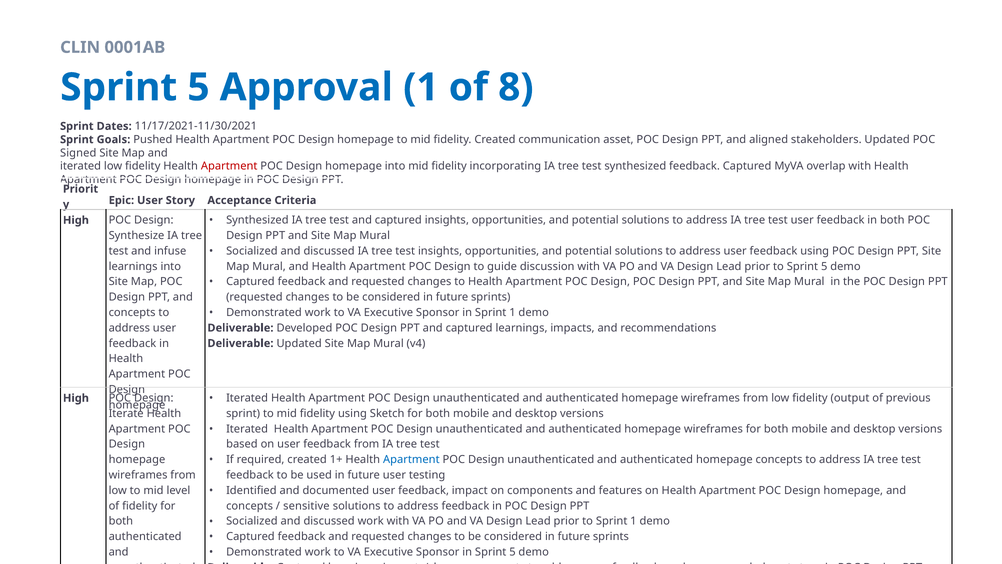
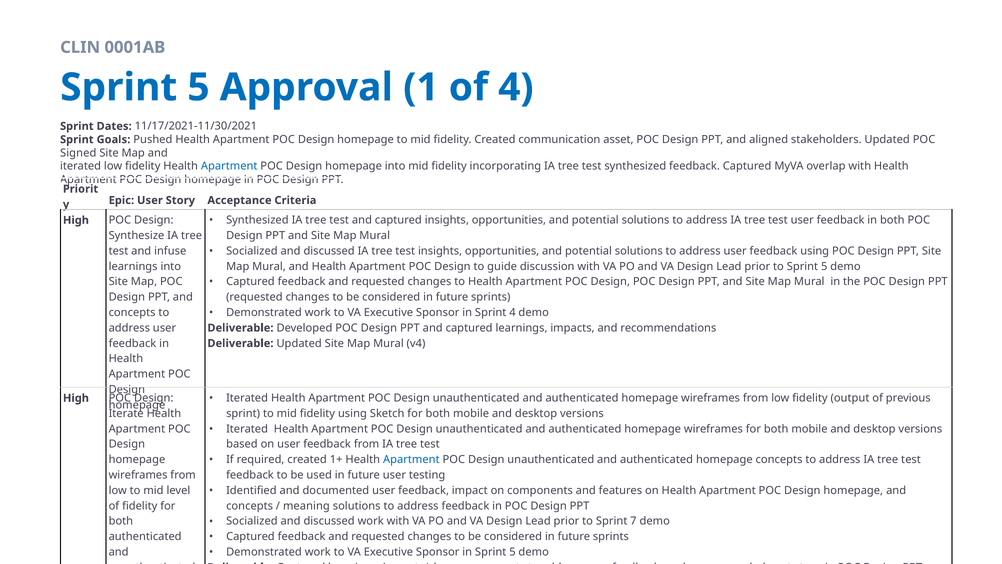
of 8: 8 -> 4 (516, 87)
Apartment colour: red -> blue (229, 166)
in Sprint 1: 1 -> 4 (512, 312)
sensitive: sensitive -> meaning (306, 506)
to Sprint 1: 1 -> 7 (633, 521)
